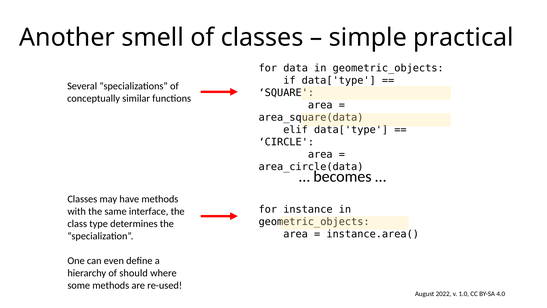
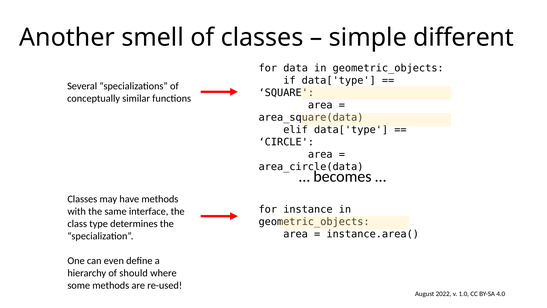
practical: practical -> different (464, 38)
